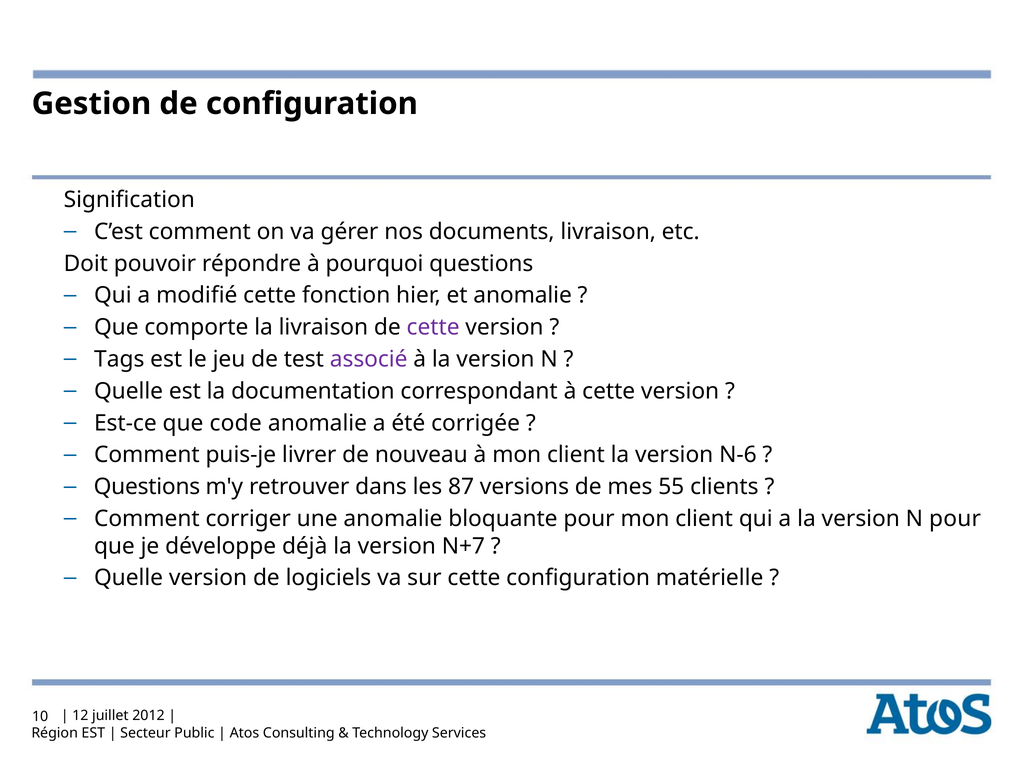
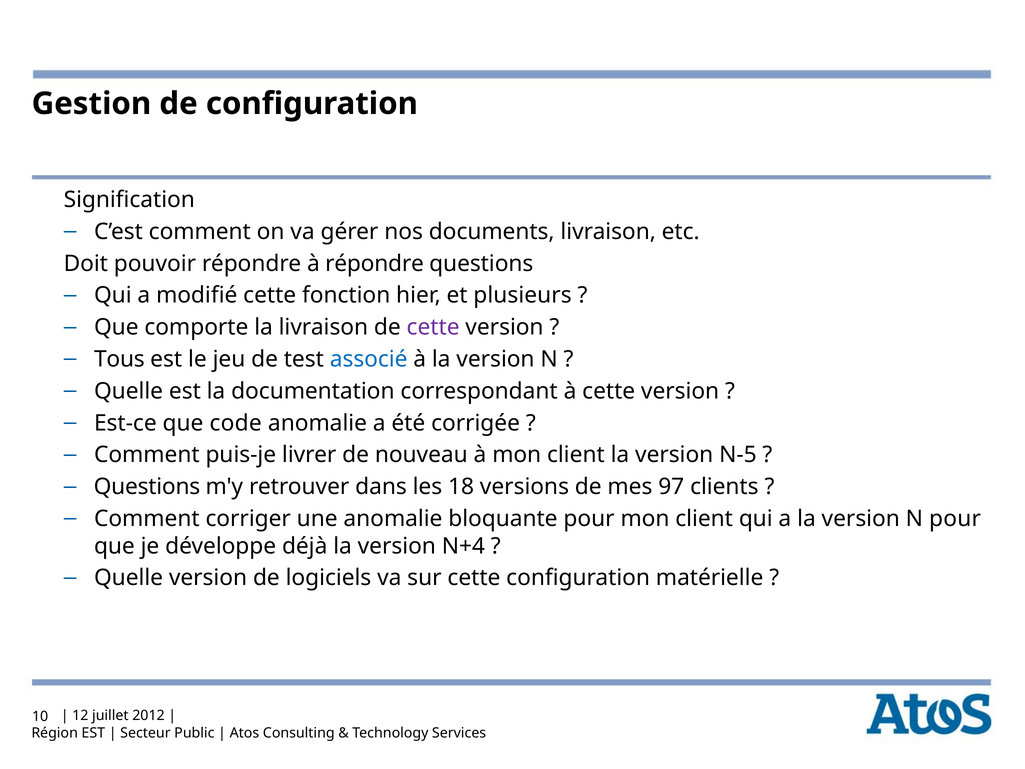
à pourquoi: pourquoi -> répondre (375, 264)
et anomalie: anomalie -> plusieurs (523, 295)
Tags: Tags -> Tous (119, 359)
associé colour: purple -> blue (369, 359)
N-6: N-6 -> N-5 (738, 455)
87: 87 -> 18 (461, 487)
55: 55 -> 97 (671, 487)
N+7: N+7 -> N+4 (463, 546)
